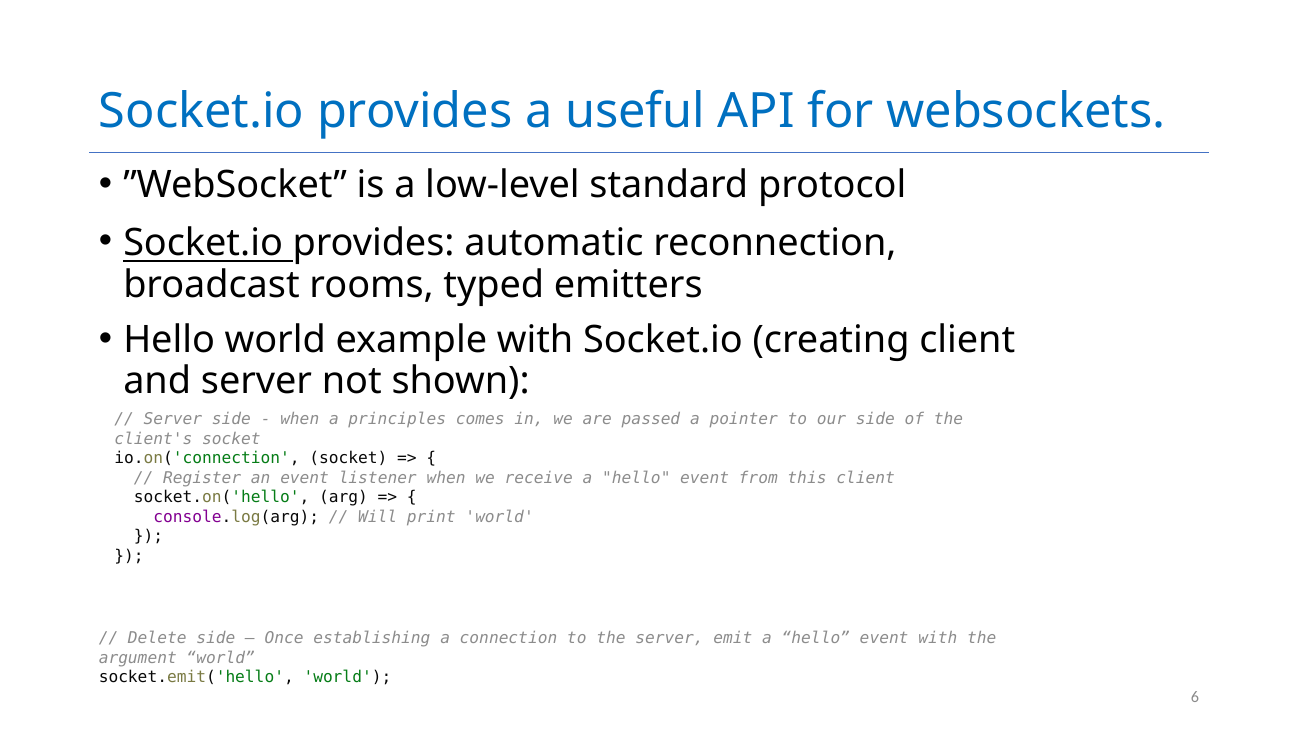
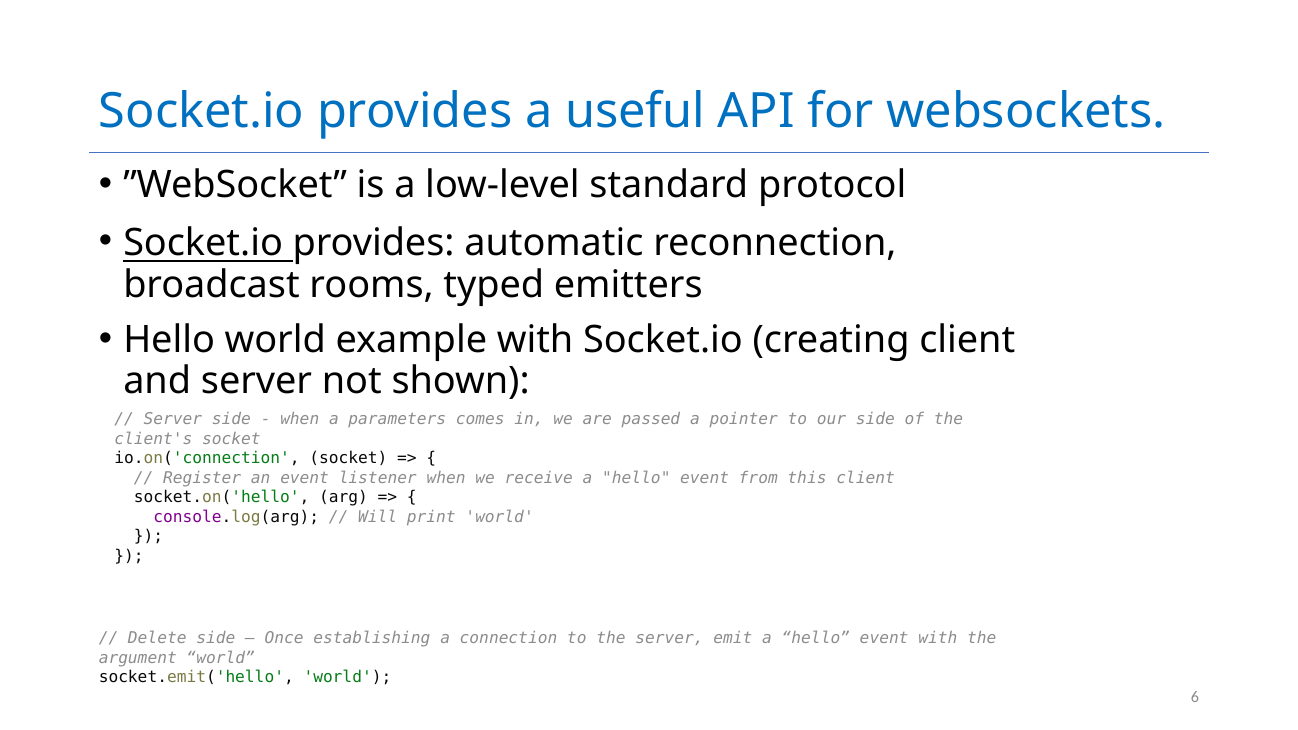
principles: principles -> parameters (397, 420)
